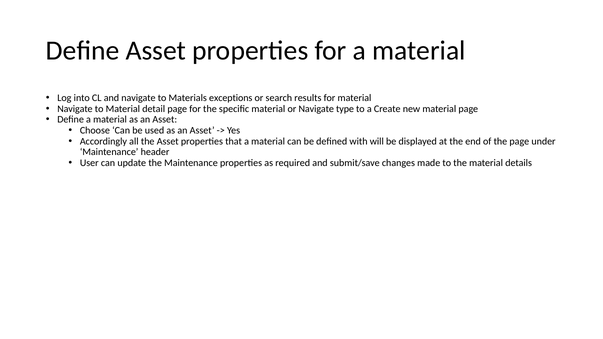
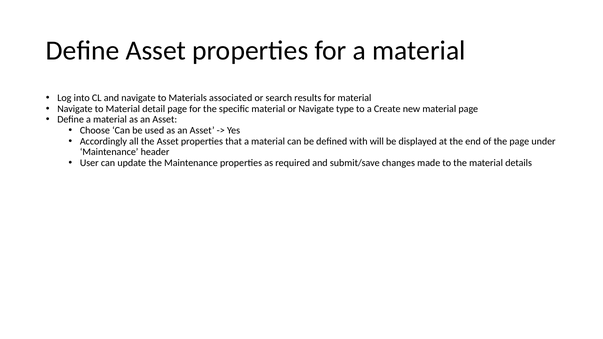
exceptions: exceptions -> associated (231, 98)
